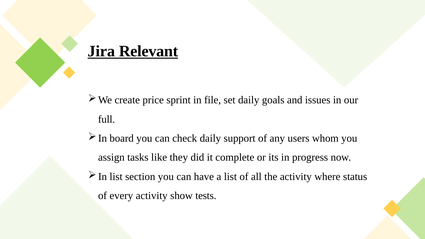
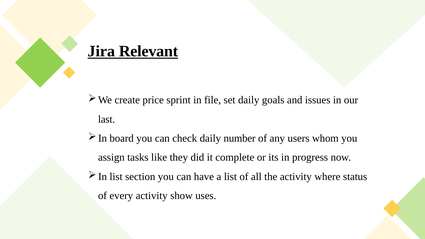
full: full -> last (107, 119)
support: support -> number (240, 138)
tests: tests -> uses (206, 196)
